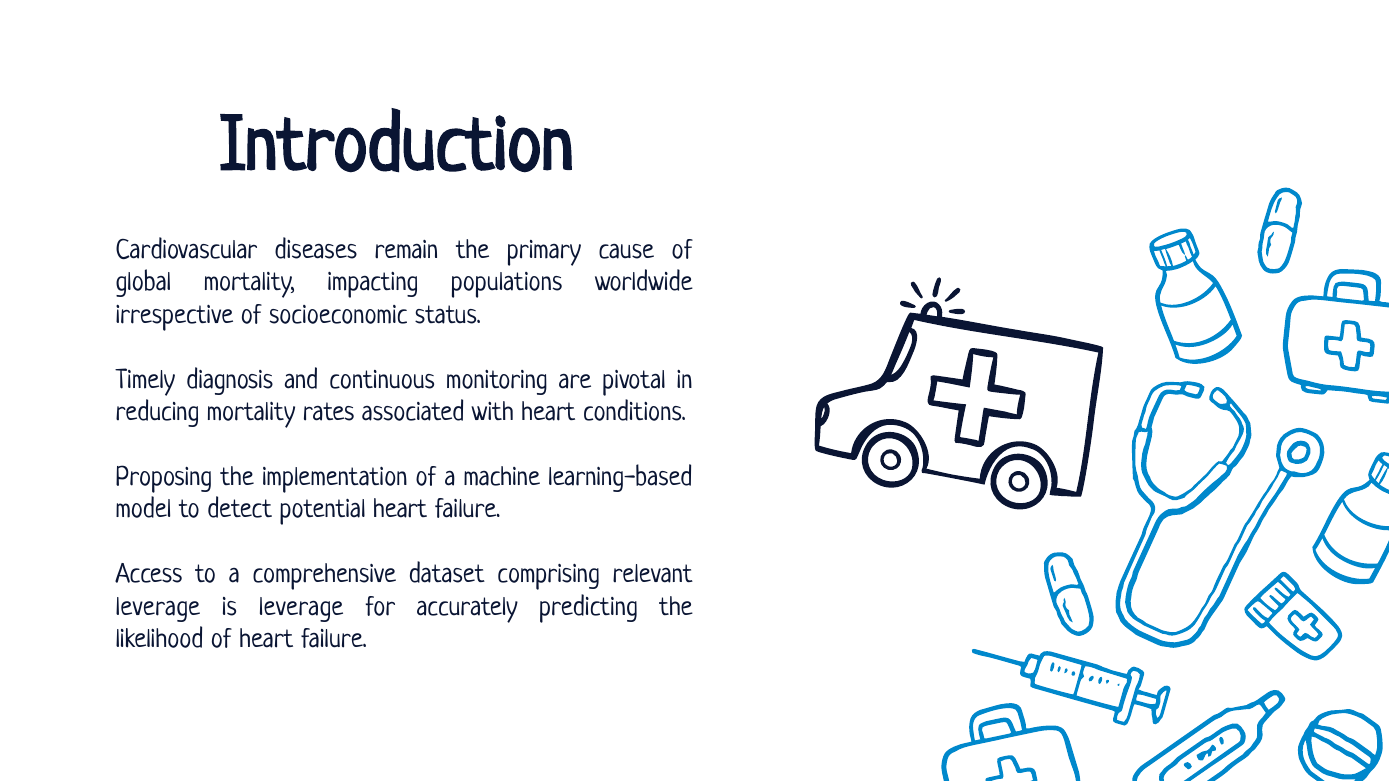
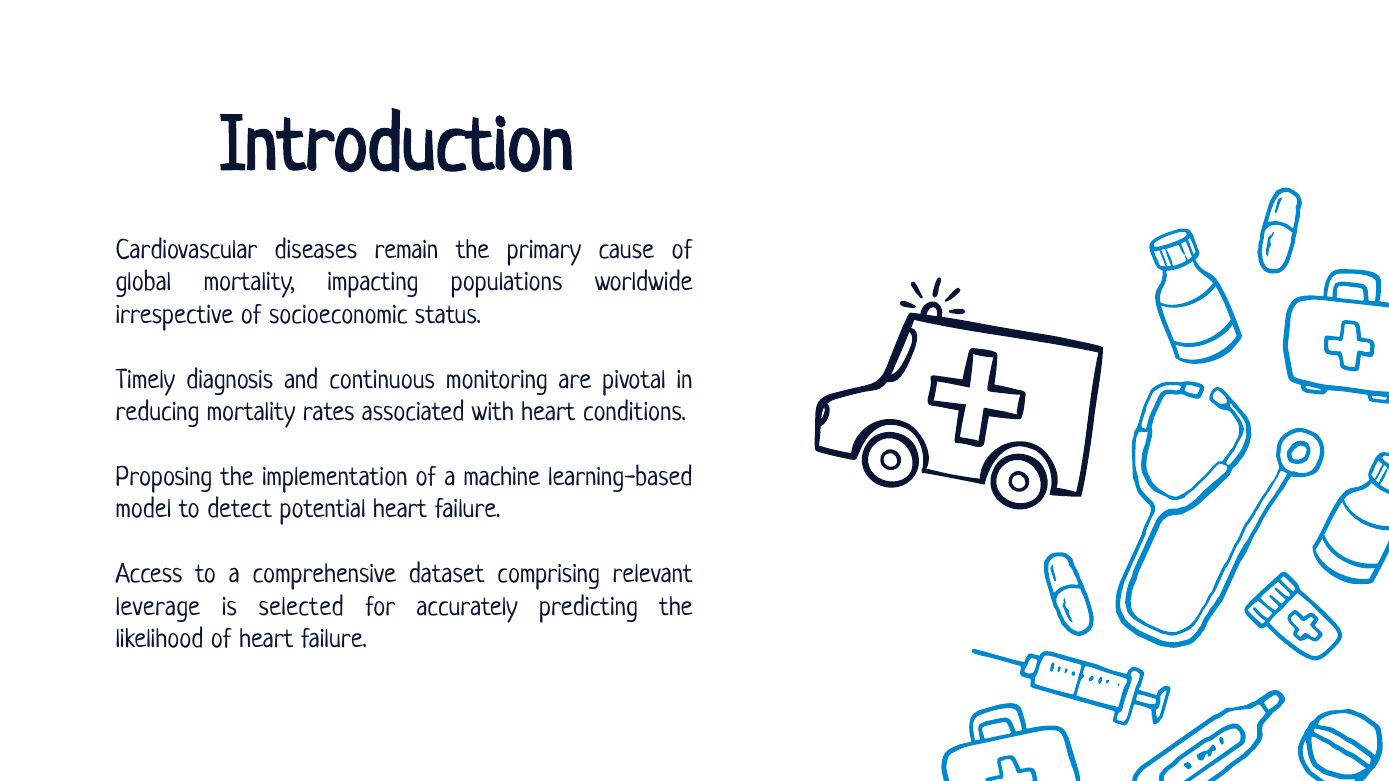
is leverage: leverage -> selected (301, 606)
